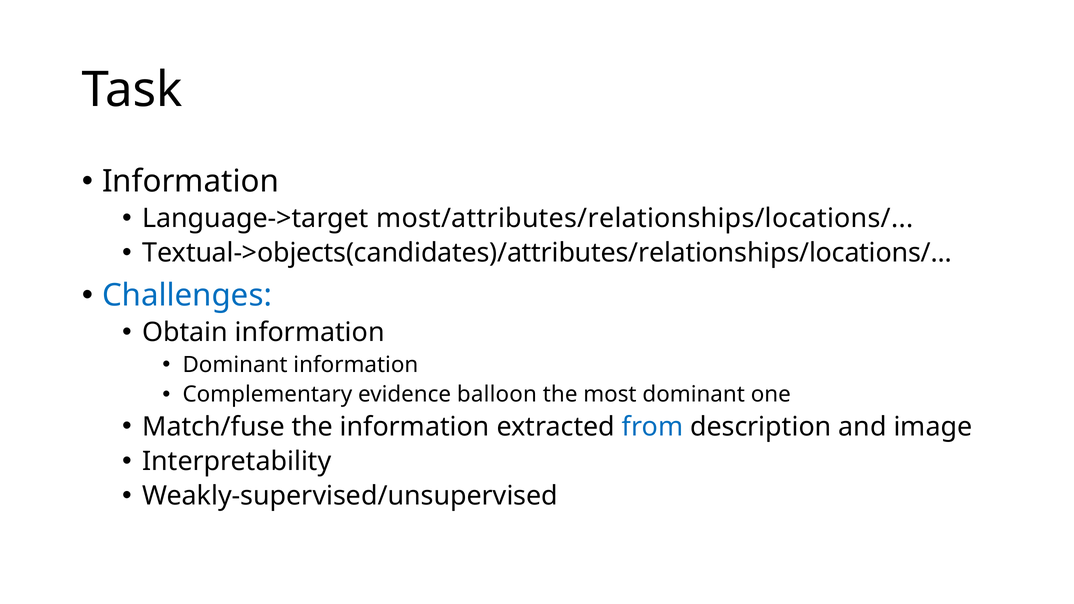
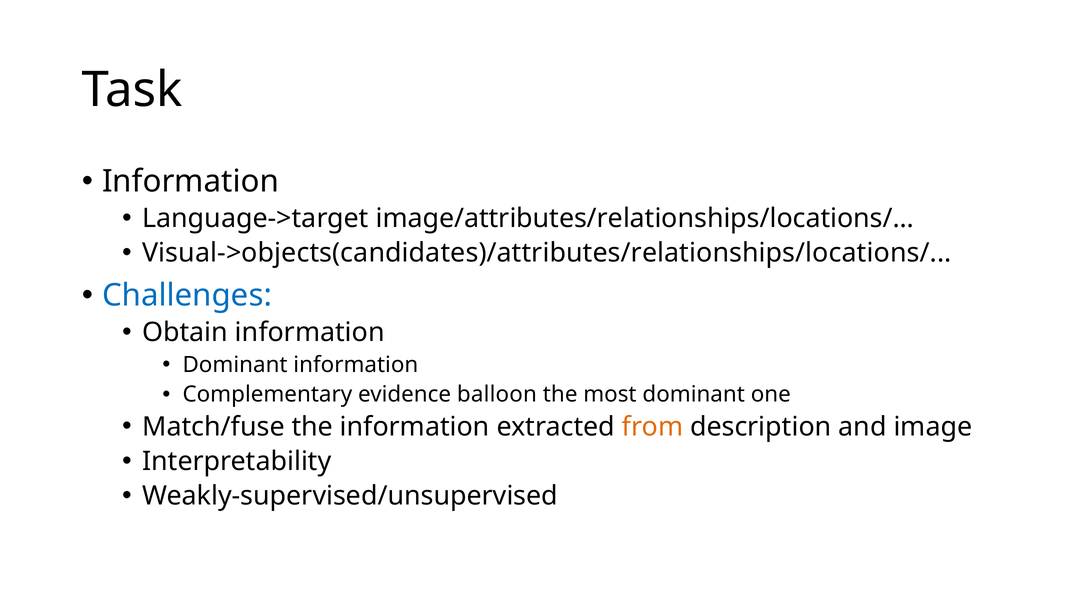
most/attributes/relationships/locations/: most/attributes/relationships/locations/ -> image/attributes/relationships/locations/ (645, 219)
Textual->objects(candidates)/attributes/relationships/locations/: Textual->objects(candidates)/attributes/relationships/locations/ -> Visual->objects(candidates)/attributes/relationships/locations/ (547, 253)
from colour: blue -> orange (653, 427)
